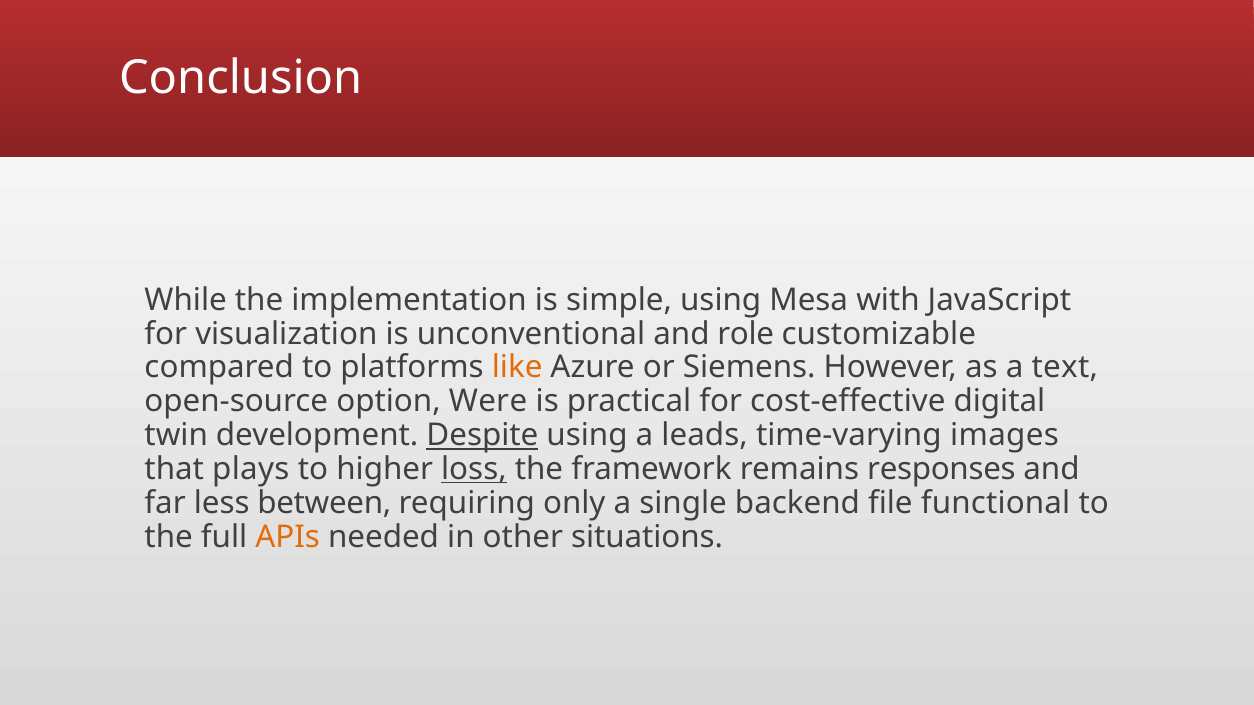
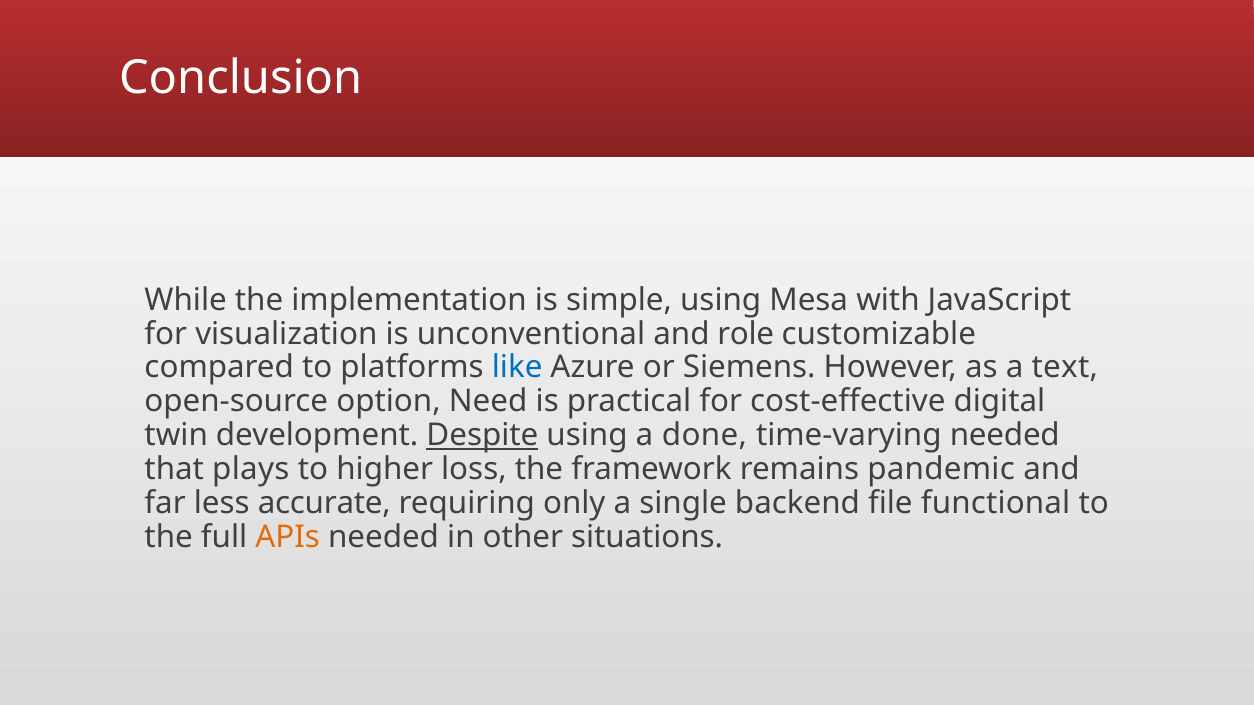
like colour: orange -> blue (517, 368)
Were: Were -> Need (488, 402)
leads: leads -> done (704, 435)
time-varying images: images -> needed (1005, 435)
loss underline: present -> none (474, 469)
responses: responses -> pandemic (941, 469)
between: between -> accurate (324, 503)
